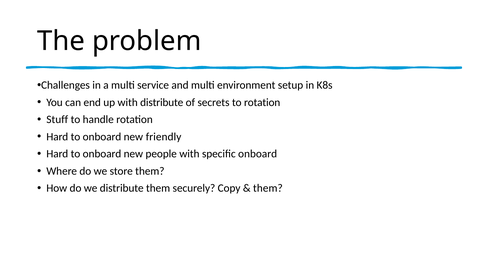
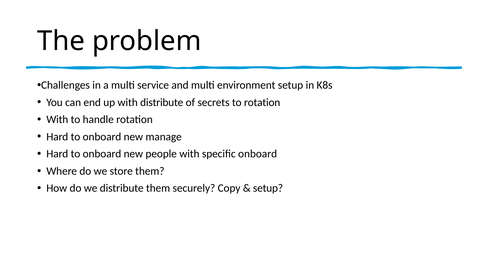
Stuff: Stuff -> With (57, 119)
friendly: friendly -> manage (164, 136)
them: them -> setup (268, 188)
